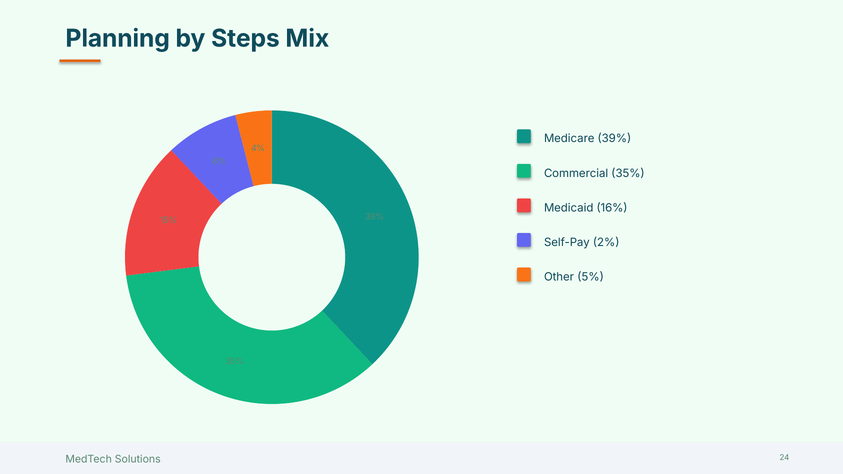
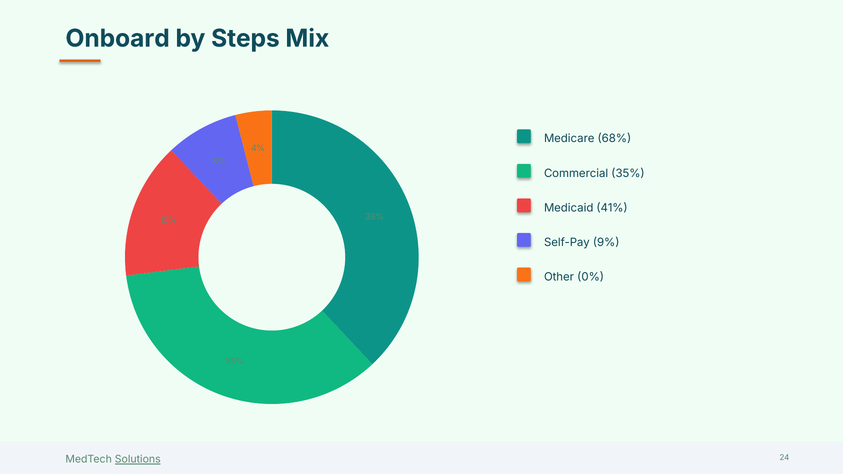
Planning: Planning -> Onboard (118, 39)
39%: 39% -> 68% (614, 139)
16%: 16% -> 41% (612, 208)
2%: 2% -> 9% (606, 243)
5%: 5% -> 0% (591, 277)
Solutions underline: none -> present (138, 460)
